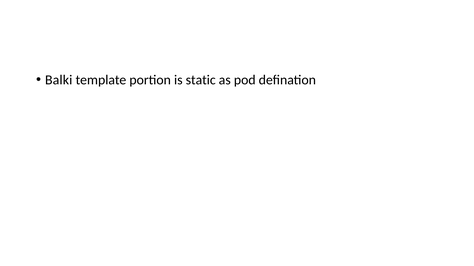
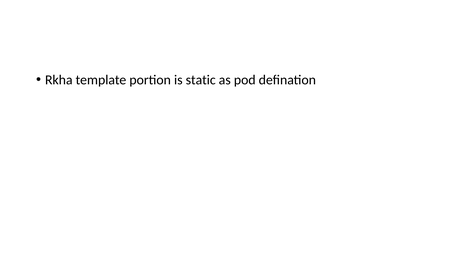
Balki: Balki -> Rkha (59, 80)
